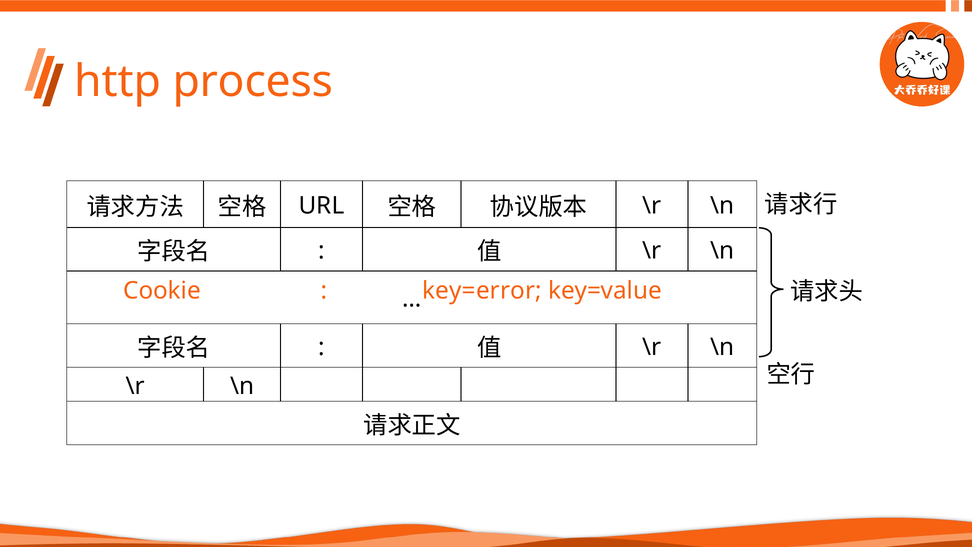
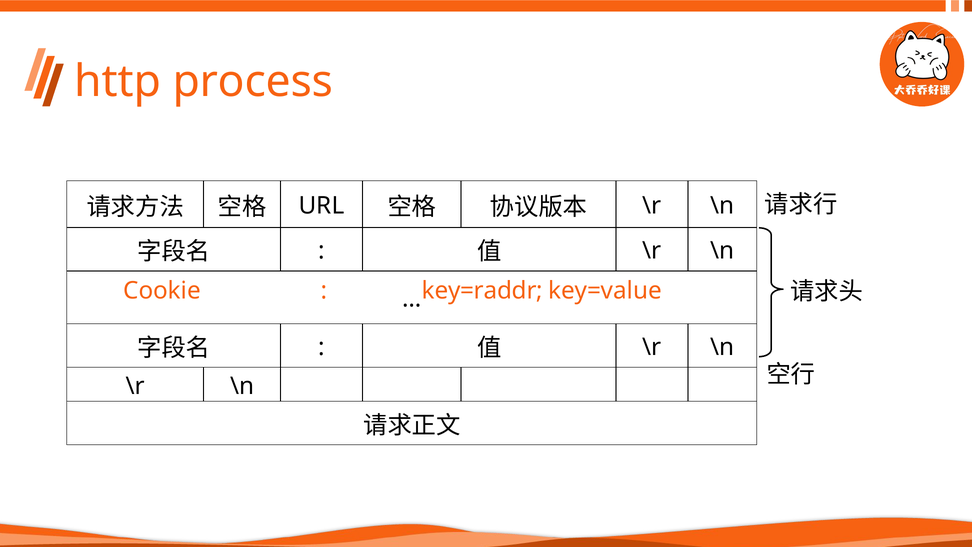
key=error: key=error -> key=raddr (482, 291)
